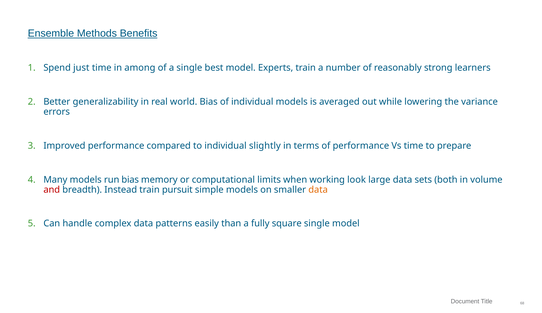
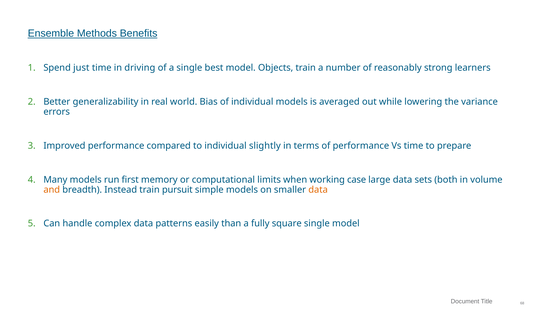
among: among -> driving (140, 68)
Experts: Experts -> Objects (276, 68)
run bias: bias -> first (130, 180)
look: look -> case (357, 180)
and colour: red -> orange (52, 190)
